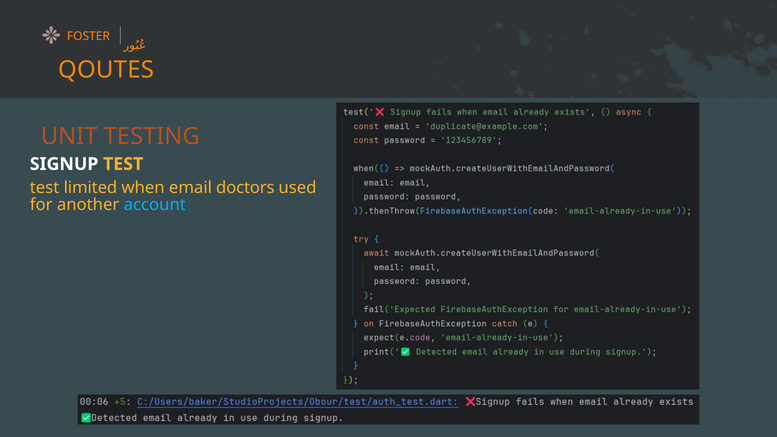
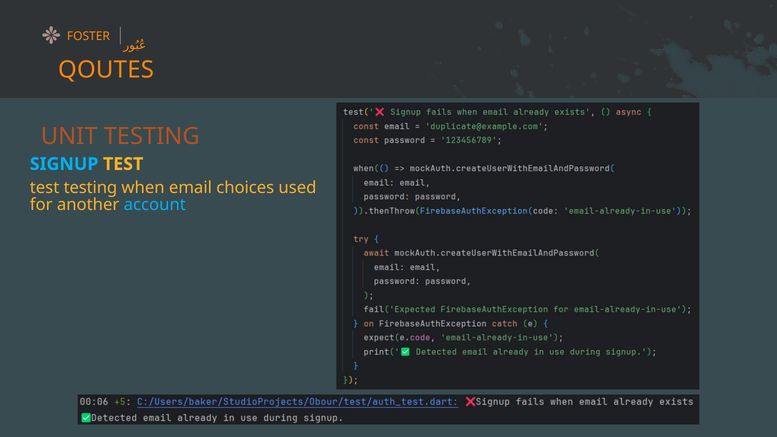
SIGNUP colour: white -> light blue (64, 164)
test limited: limited -> testing (90, 188)
doctors: doctors -> choices (245, 188)
